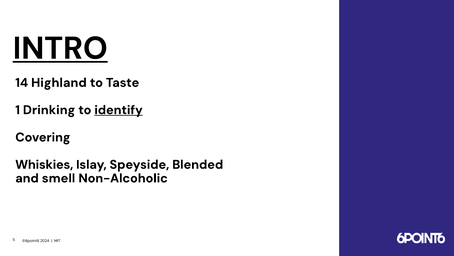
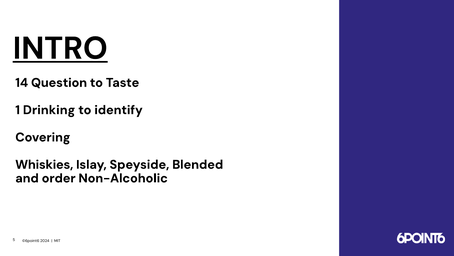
Highland: Highland -> Question (59, 82)
identify underline: present -> none (119, 110)
smell: smell -> order (59, 178)
